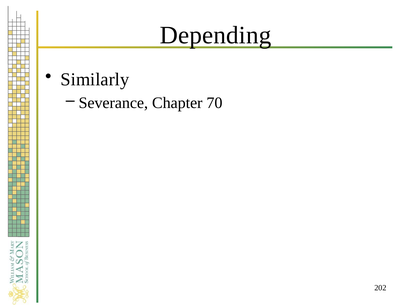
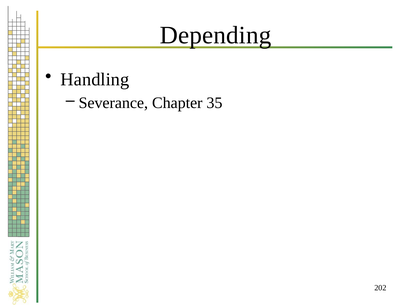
Similarly: Similarly -> Handling (95, 79)
70: 70 -> 35 (214, 103)
